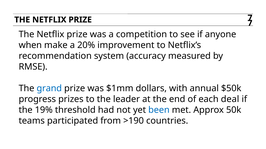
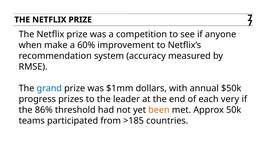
20%: 20% -> 60% (86, 45)
deal: deal -> very (230, 99)
19%: 19% -> 86% (44, 110)
been colour: blue -> orange (159, 110)
>190: >190 -> >185 (134, 121)
